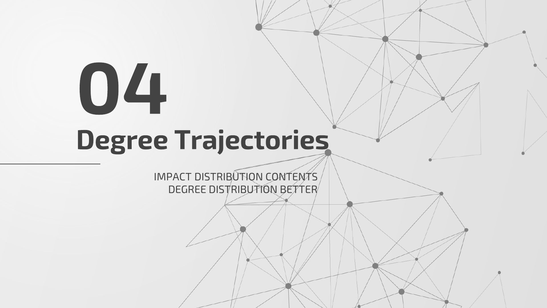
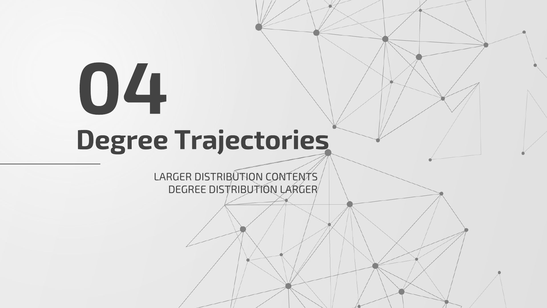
IMPACT: IMPACT -> LARGER (173, 177)
DISTRIBUTION BETTER: BETTER -> LARGER (299, 189)
